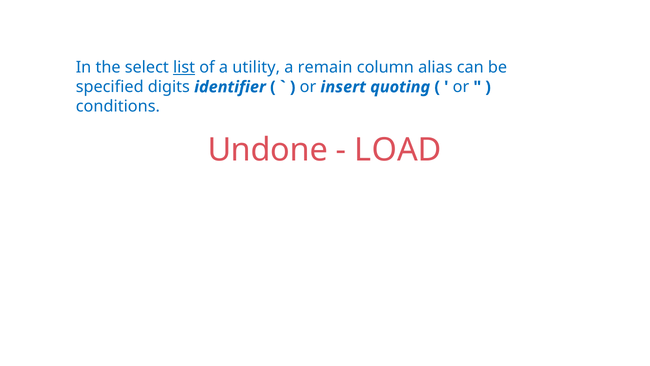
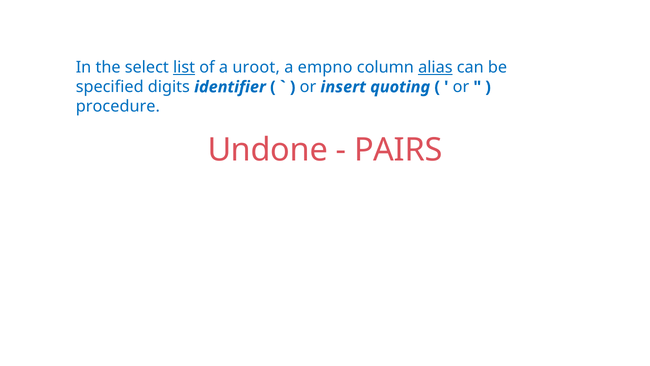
utility: utility -> uroot (256, 67)
remain: remain -> empno (325, 67)
alias underline: none -> present (435, 67)
conditions: conditions -> procedure (118, 106)
LOAD: LOAD -> PAIRS (398, 150)
